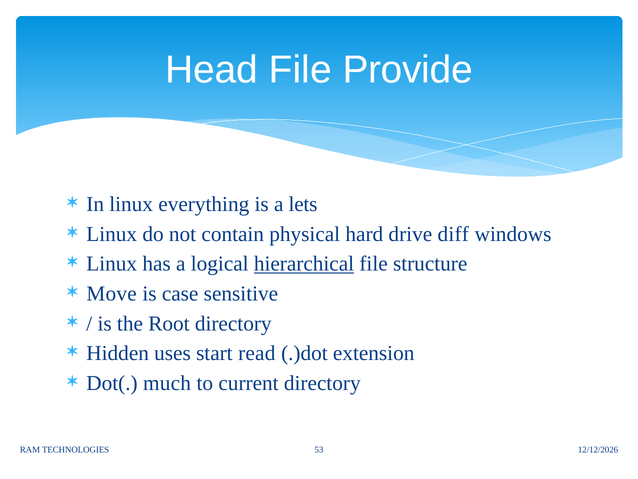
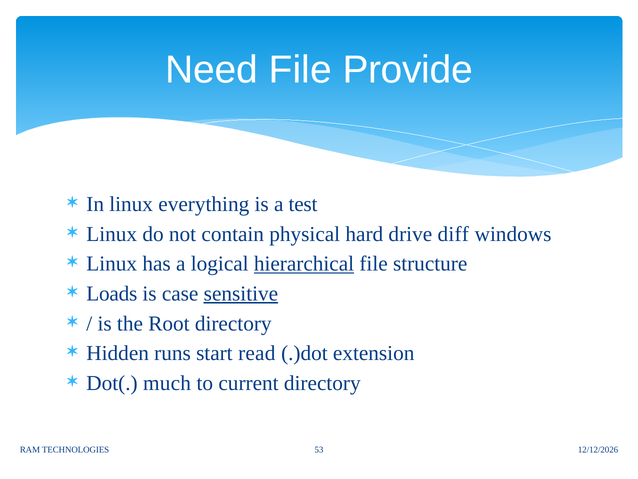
Head: Head -> Need (212, 70)
lets: lets -> test (303, 204)
Move: Move -> Loads (112, 293)
sensitive underline: none -> present (241, 293)
uses: uses -> runs (173, 353)
